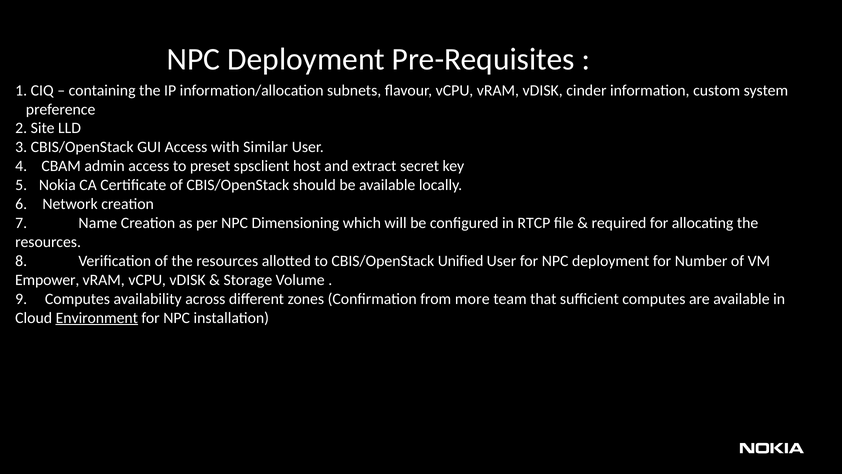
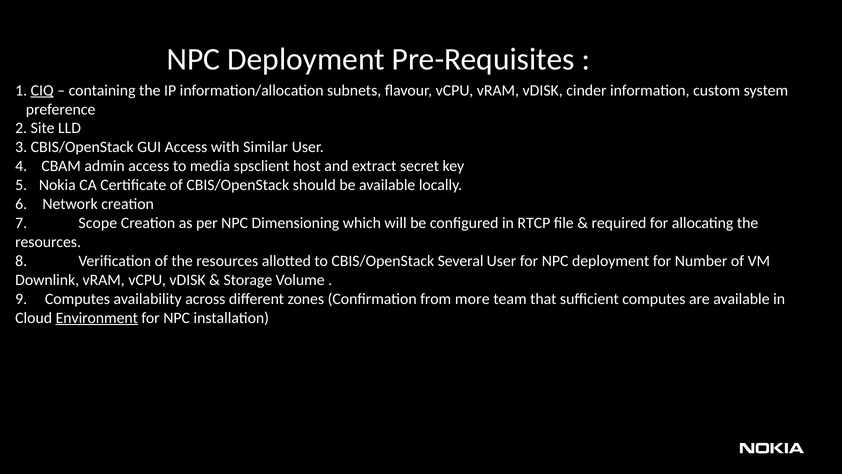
CIQ underline: none -> present (42, 90)
preset: preset -> media (210, 166)
Name: Name -> Scope (98, 223)
Unified: Unified -> Several (461, 261)
Empower: Empower -> Downlink (47, 280)
